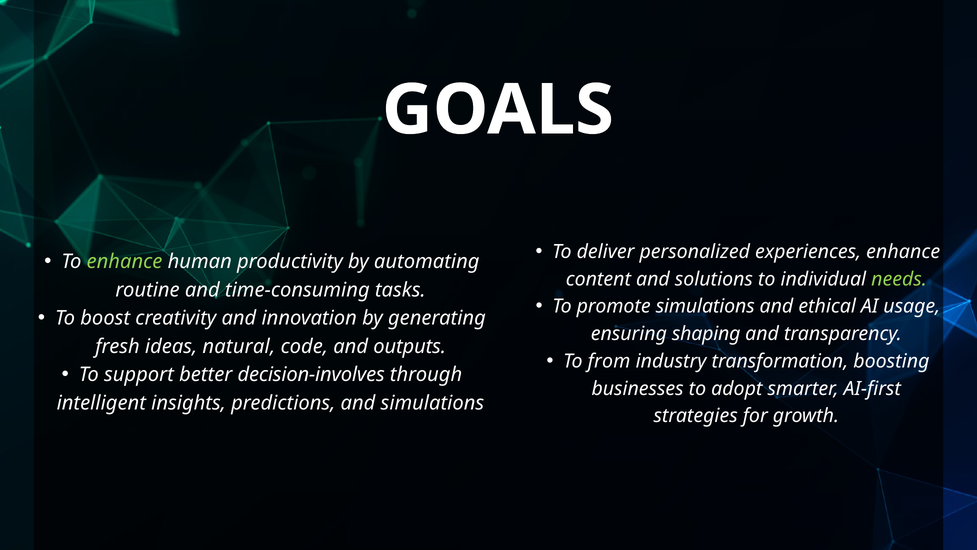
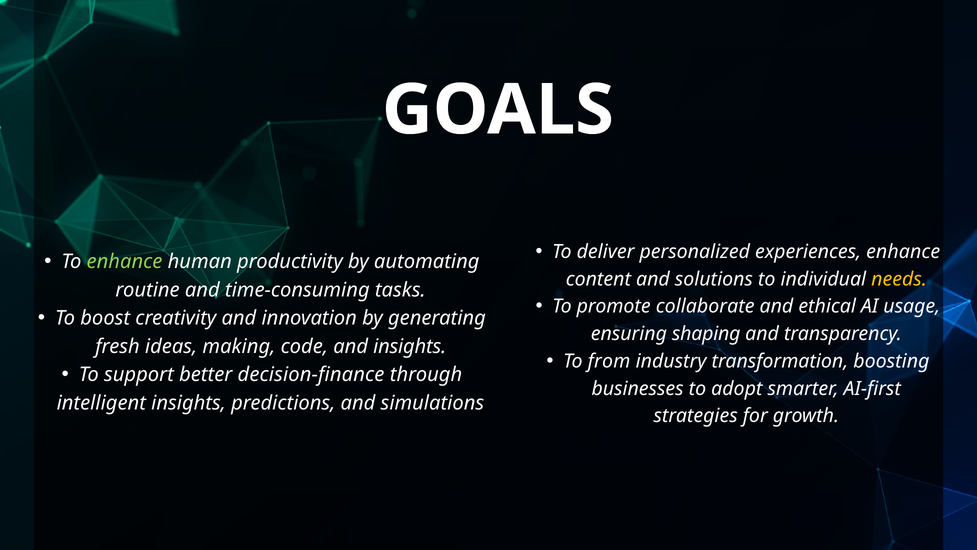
needs colour: light green -> yellow (899, 279)
promote simulations: simulations -> collaborate (705, 306)
natural: natural -> making (239, 346)
and outputs: outputs -> insights (410, 346)
decision-involves: decision-involves -> decision-finance (311, 374)
